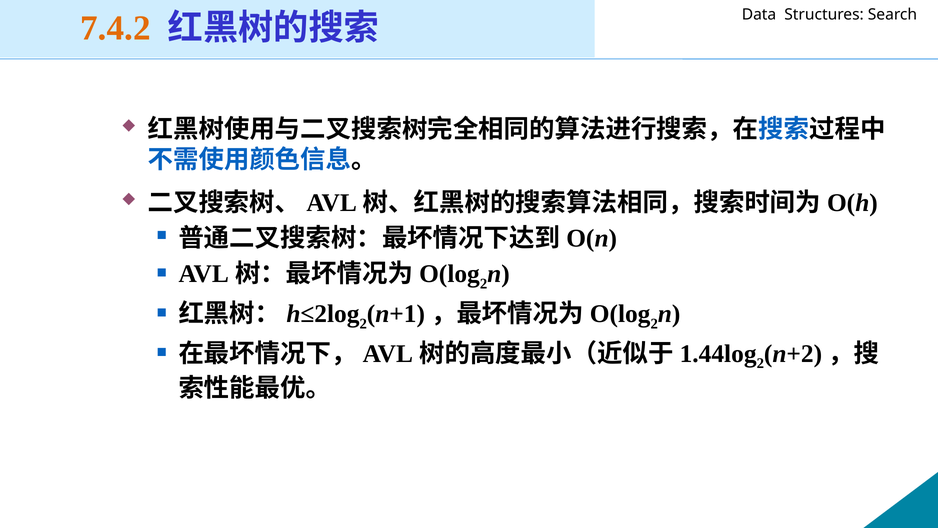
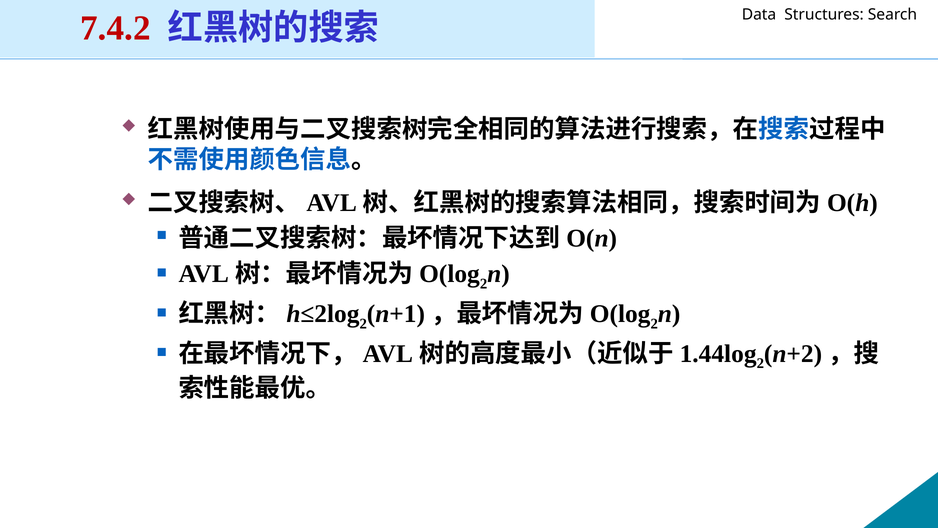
7.4.2 colour: orange -> red (116, 28)
